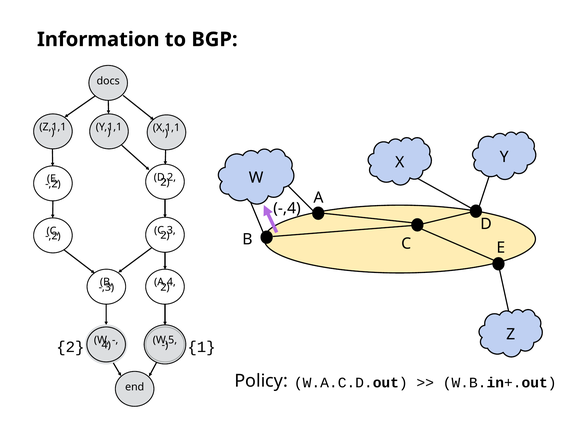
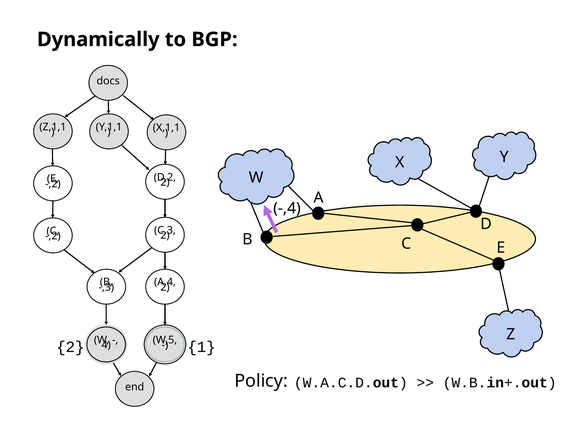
Information: Information -> Dynamically (98, 40)
